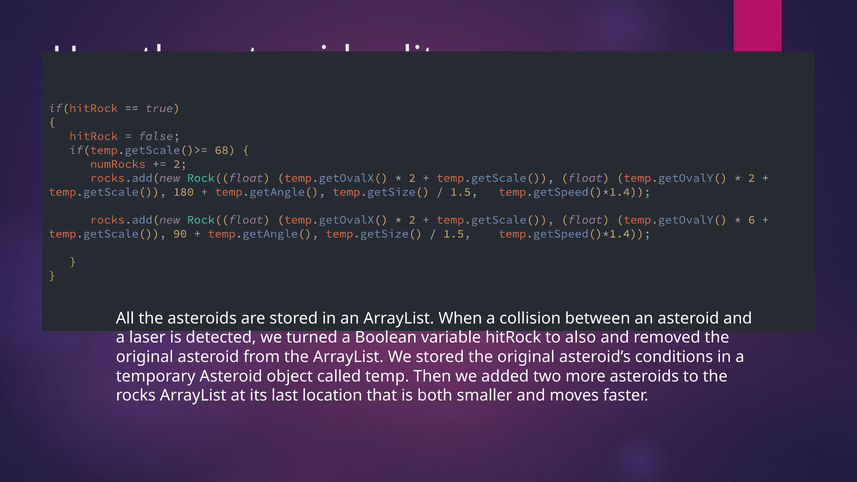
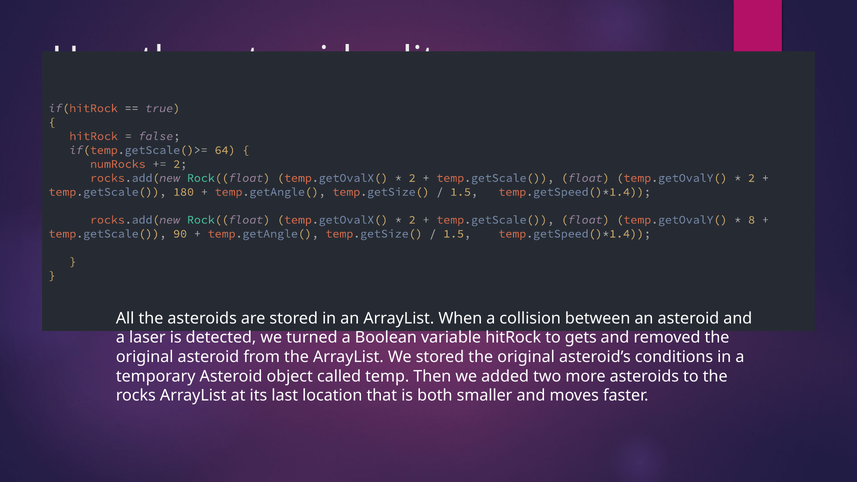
68: 68 -> 64 (225, 150)
6: 6 -> 8 (752, 220)
also: also -> gets (581, 338)
